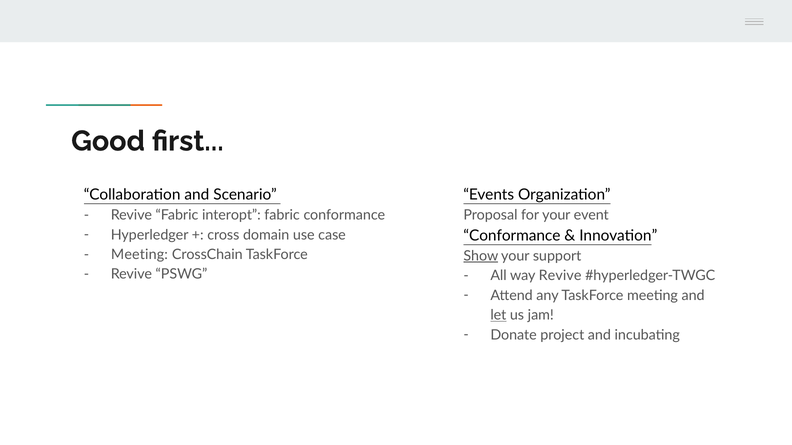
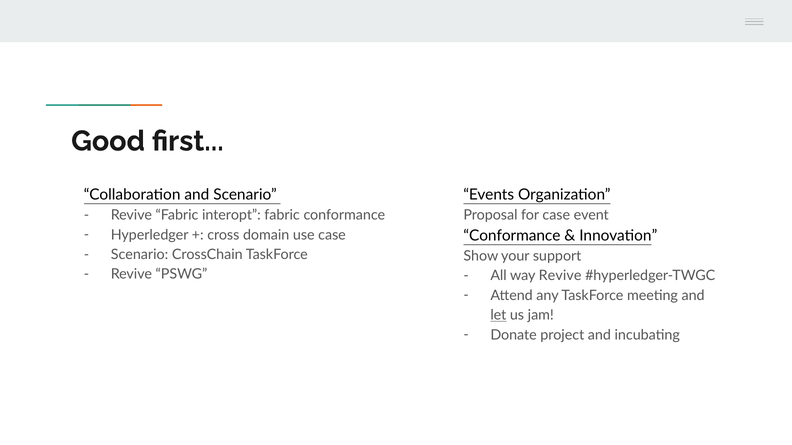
for your: your -> case (556, 215)
Meeting: Meeting -> Scenario (140, 255)
Show underline: present -> none (481, 256)
